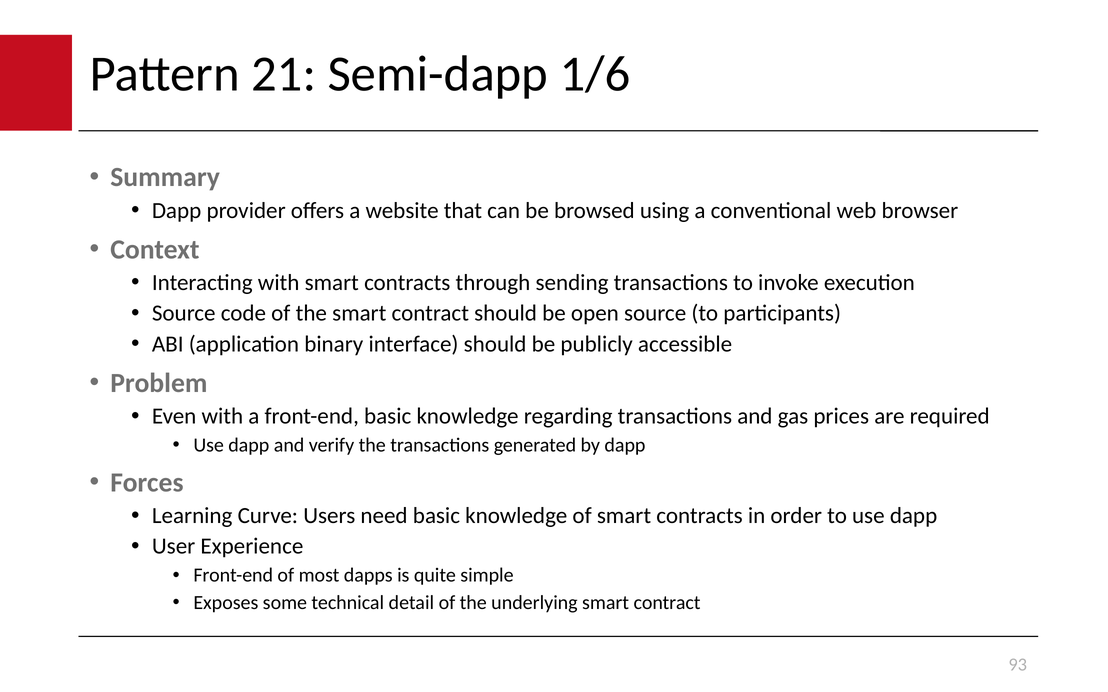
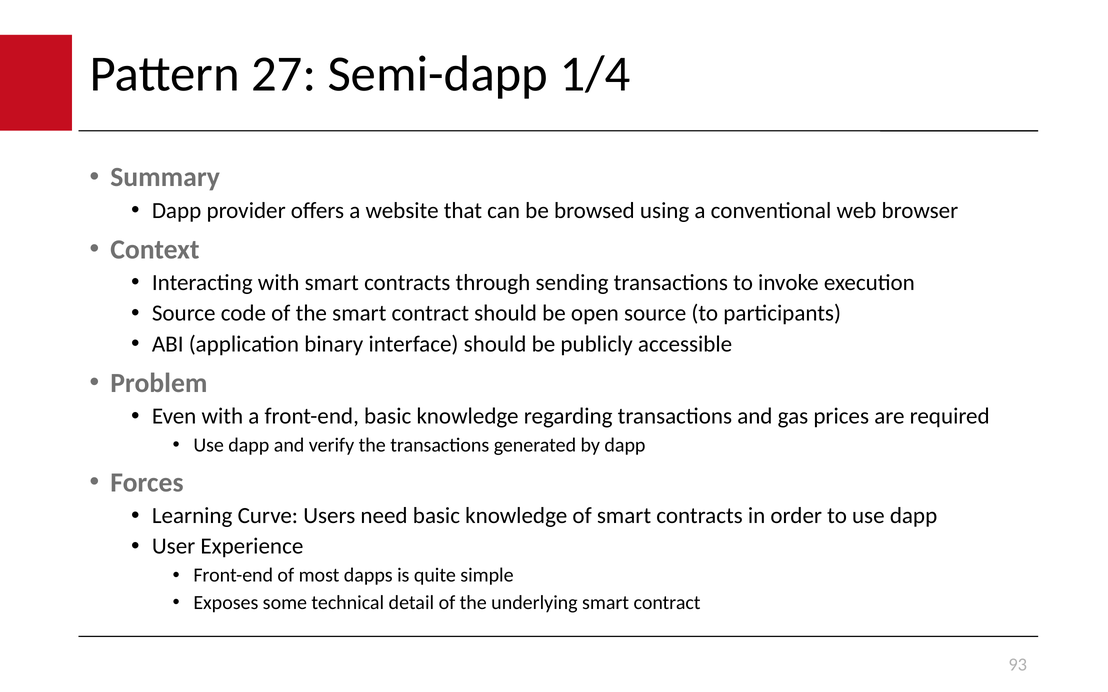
21: 21 -> 27 (284, 74)
1/6: 1/6 -> 1/4 (595, 74)
